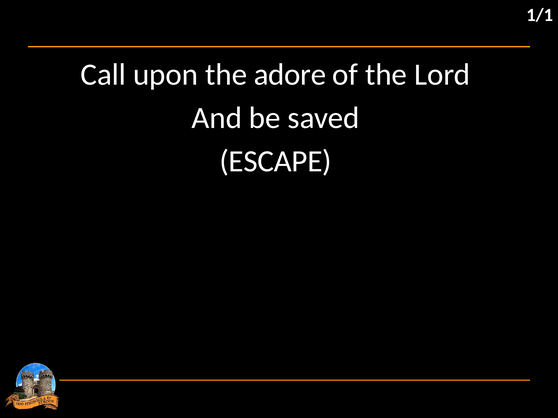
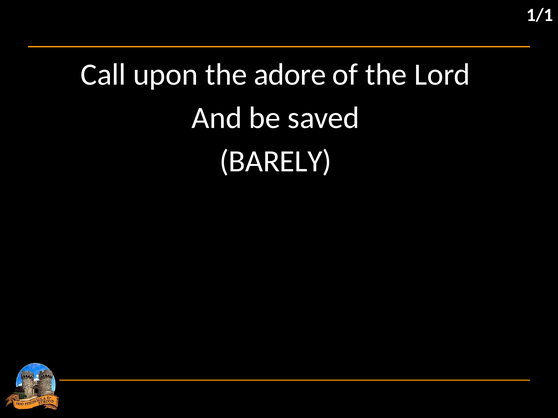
ESCAPE: ESCAPE -> BARELY (276, 161)
